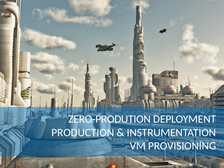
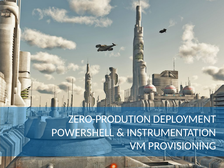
PRODUCTION: PRODUCTION -> POWERSHELL (83, 133)
